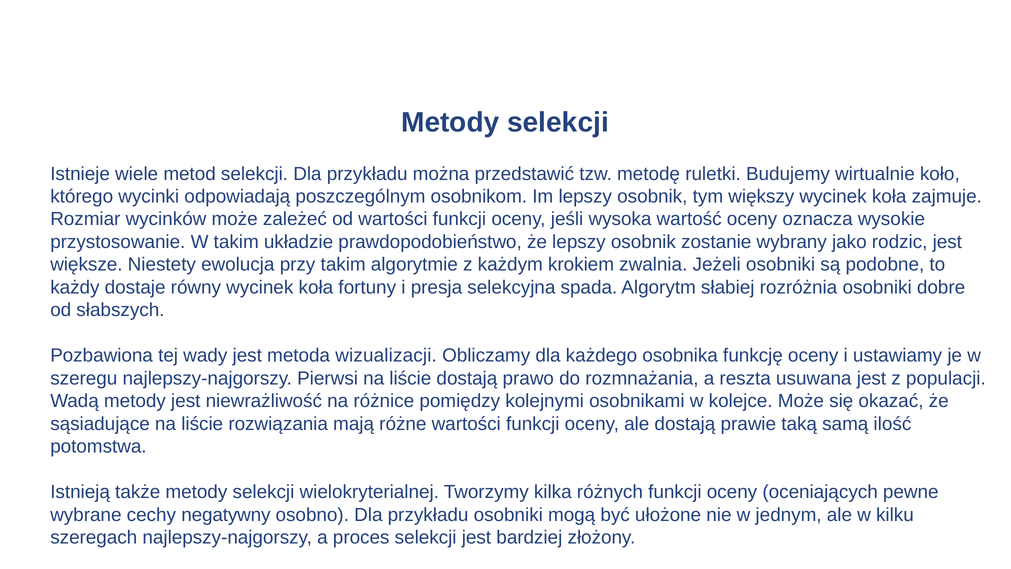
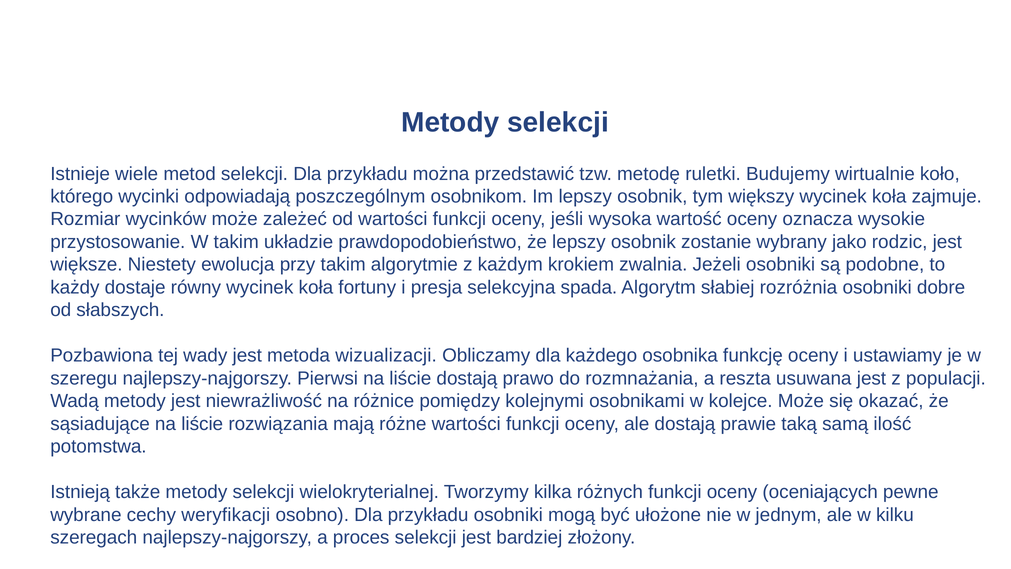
negatywny: negatywny -> weryfikacji (226, 515)
